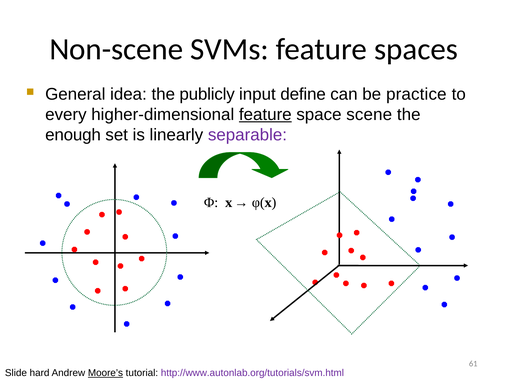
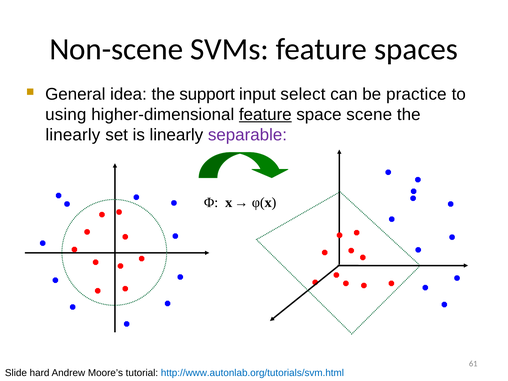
publicly: publicly -> support (207, 94)
define: define -> select (303, 94)
every: every -> using (66, 115)
enough: enough -> linearly (73, 135)
Moore’s underline: present -> none (105, 373)
http://www.autonlab.org/tutorials/svm.html colour: purple -> blue (252, 373)
